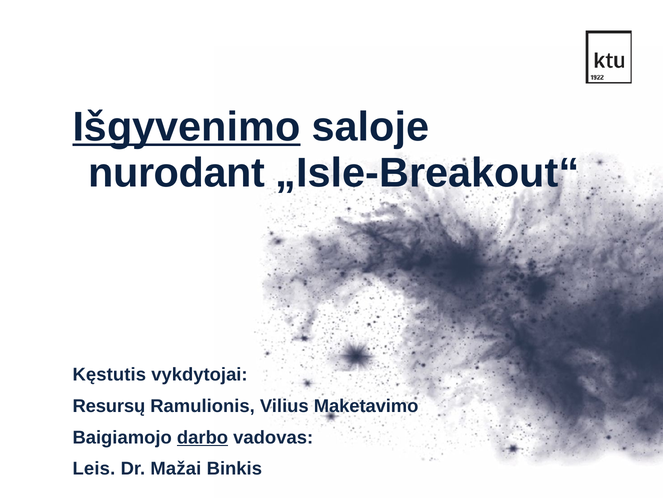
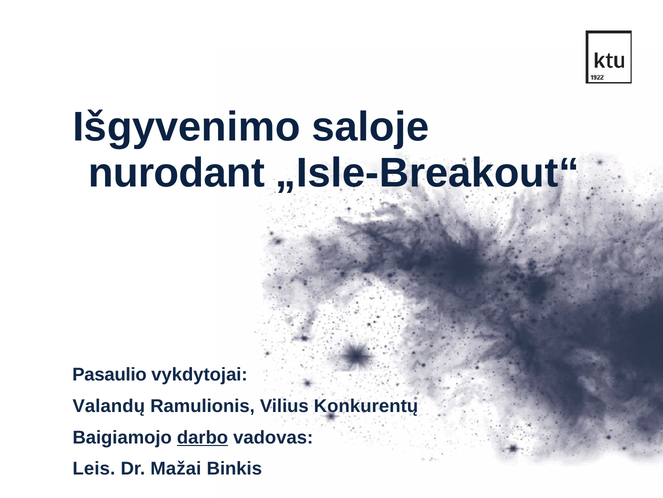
Išgyvenimo underline: present -> none (186, 127)
Kęstutis: Kęstutis -> Pasaulio (109, 374)
Resursų: Resursų -> Valandų (109, 405)
Maketavimo: Maketavimo -> Konkurentų (366, 405)
